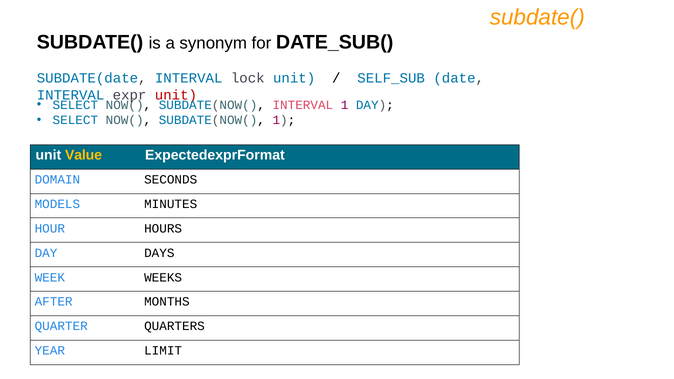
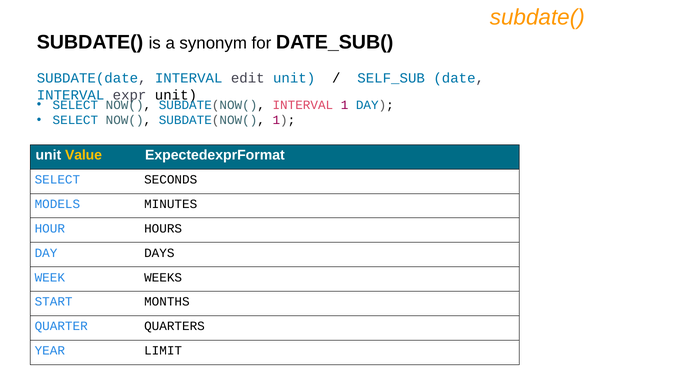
lock: lock -> edit (248, 78)
unit colour: red -> black (176, 95)
DOMAIN: DOMAIN -> SELECT (57, 180)
AFTER: AFTER -> START (54, 302)
